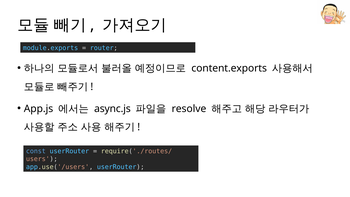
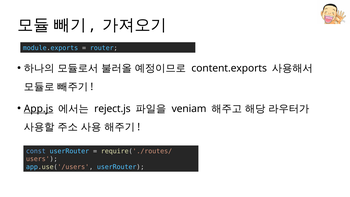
App.js underline: none -> present (38, 109)
async.js: async.js -> reject.js (112, 109)
resolve: resolve -> veniam (189, 109)
